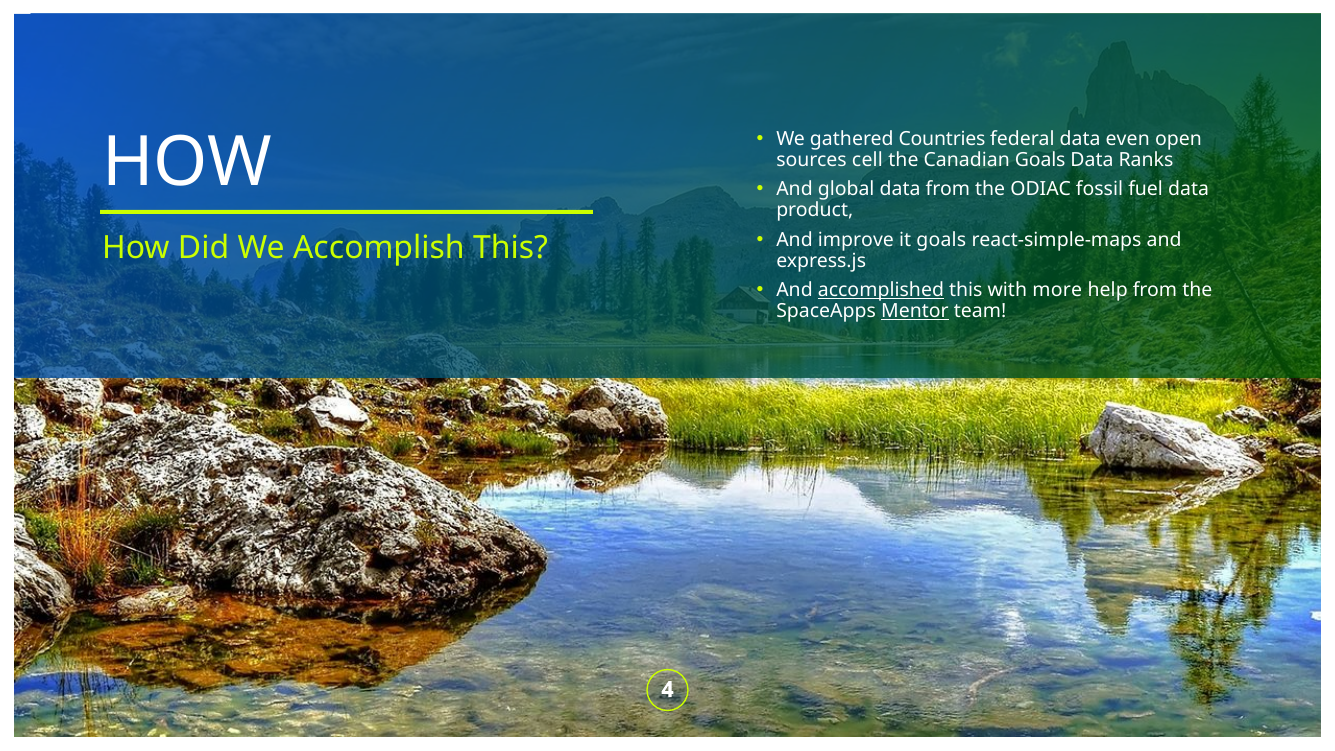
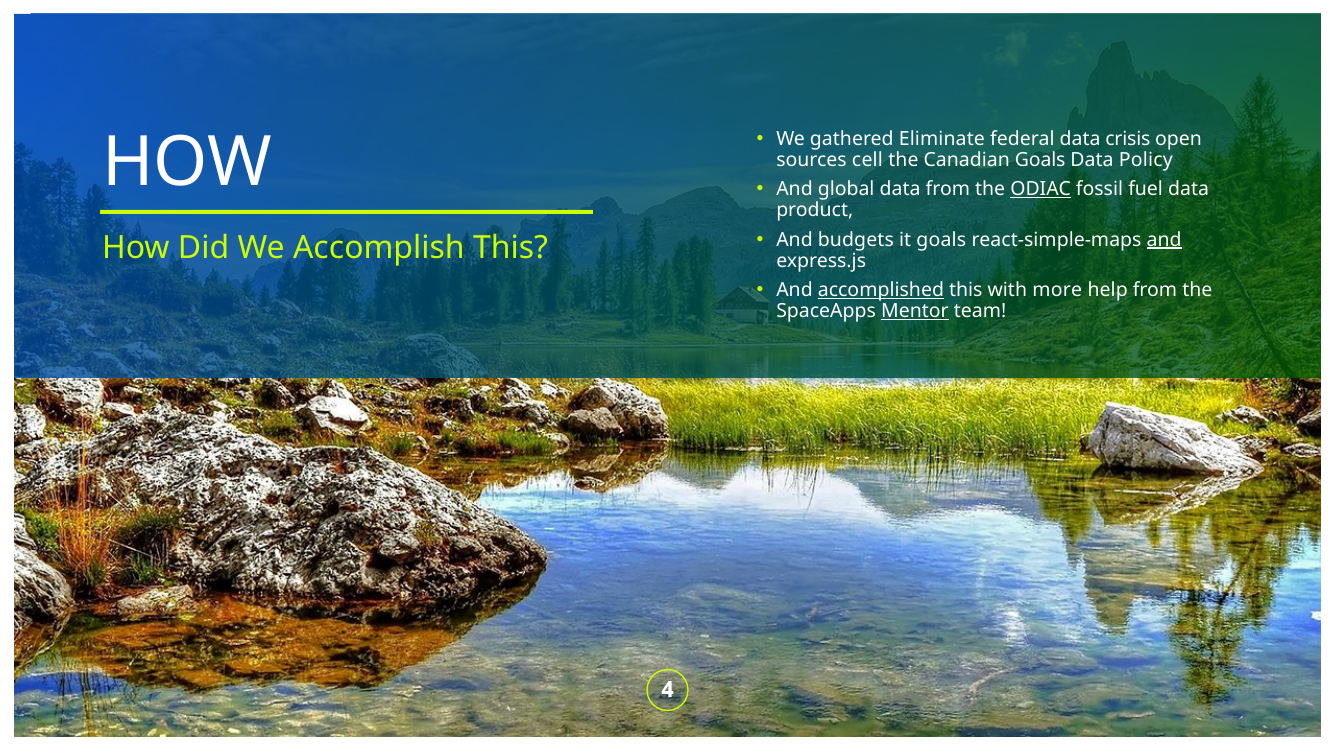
Countries: Countries -> Eliminate (942, 139)
even: even -> crisis (1128, 139)
Ranks: Ranks -> Policy (1146, 160)
ODIAC underline: none -> present (1041, 189)
improve: improve -> budgets (856, 240)
and underline: none -> present (1164, 240)
